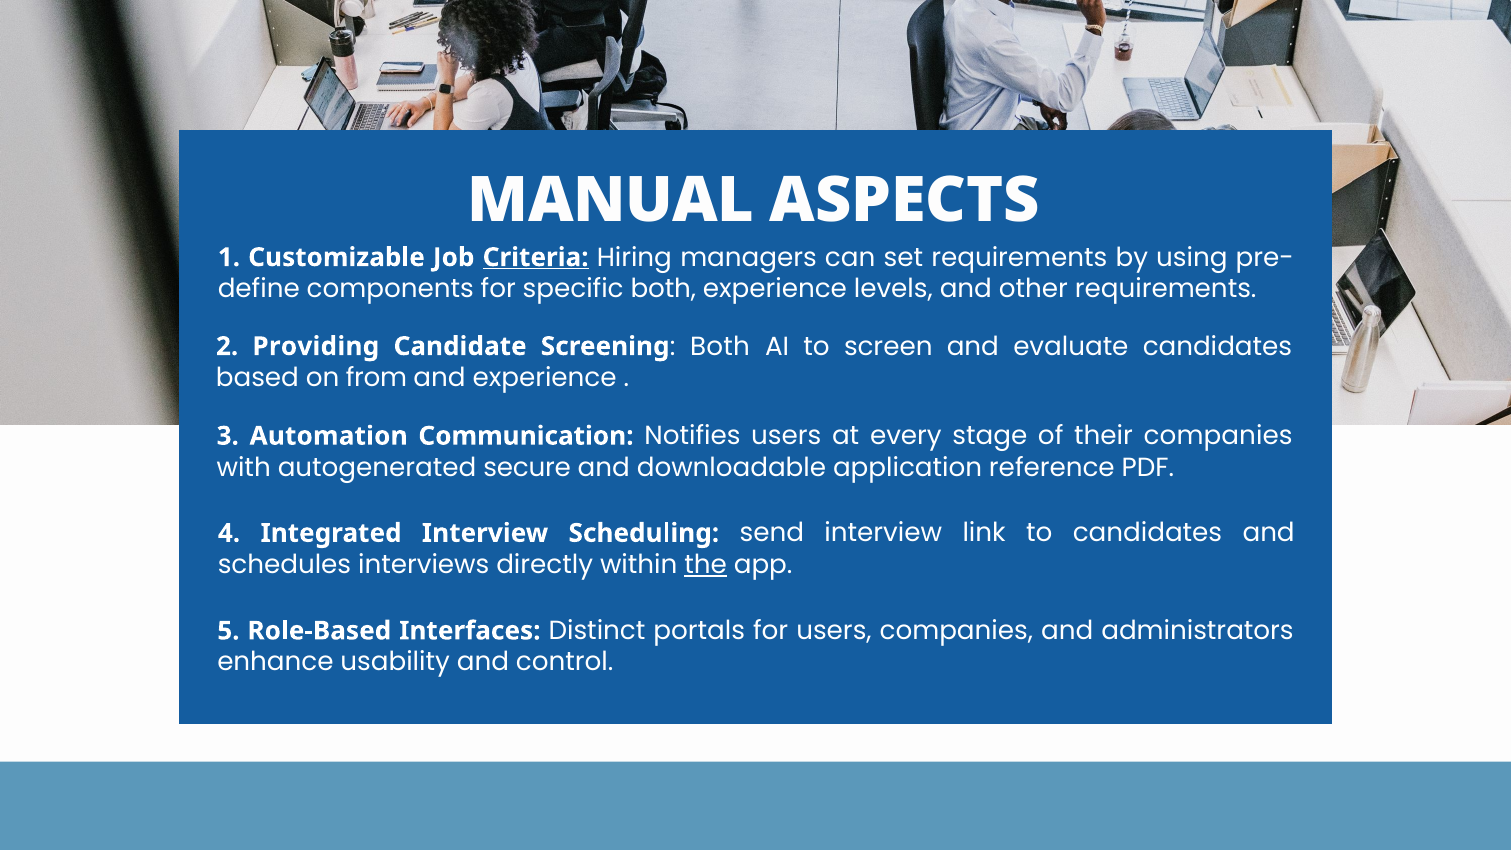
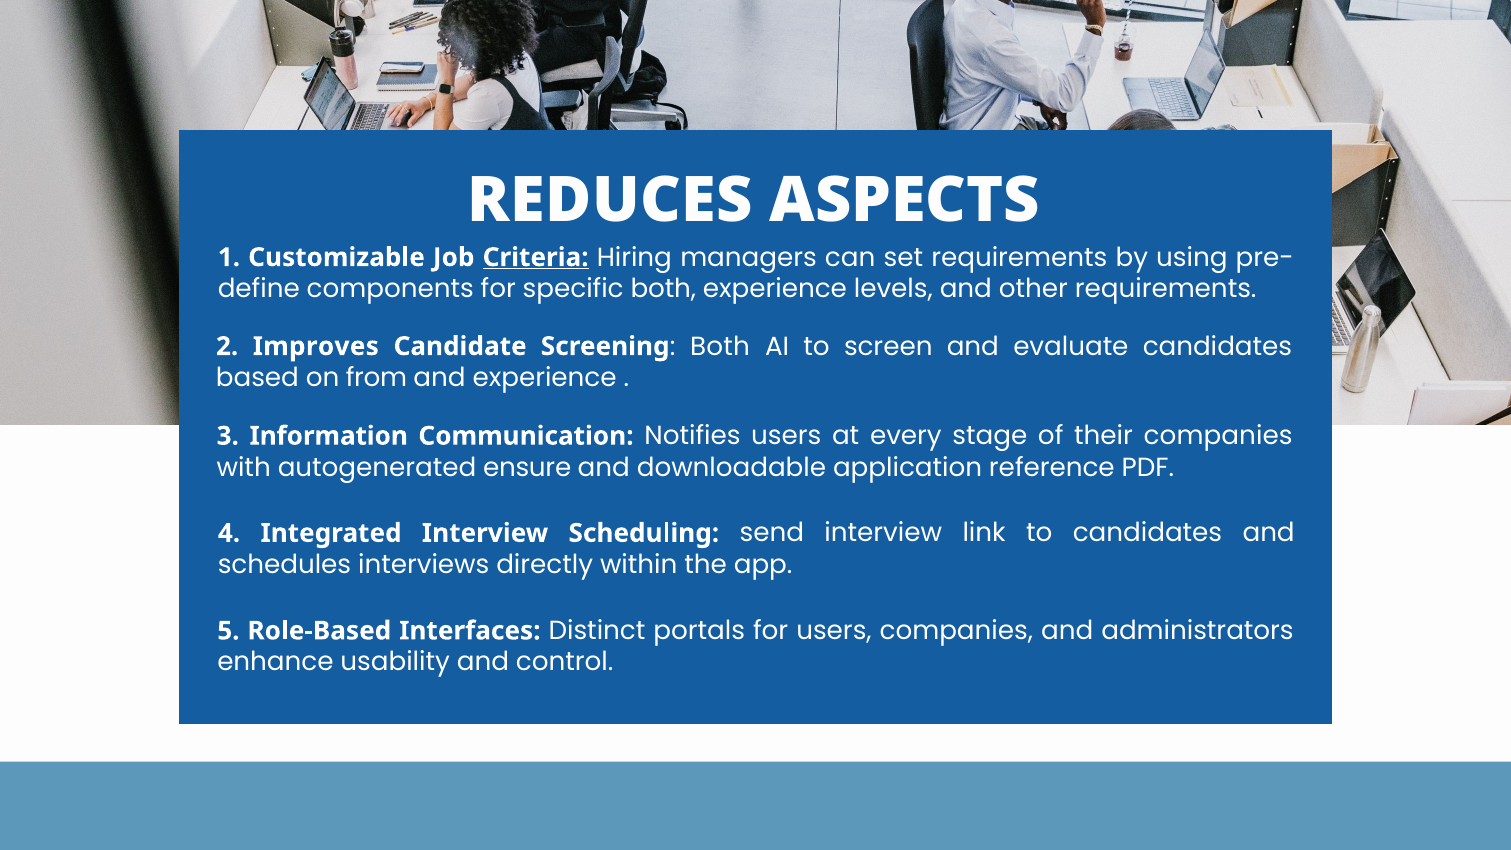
MANUAL: MANUAL -> REDUCES (610, 201)
Providing: Providing -> Improves (316, 346)
Automation: Automation -> Information (329, 436)
secure: secure -> ensure (527, 467)
the underline: present -> none (706, 565)
